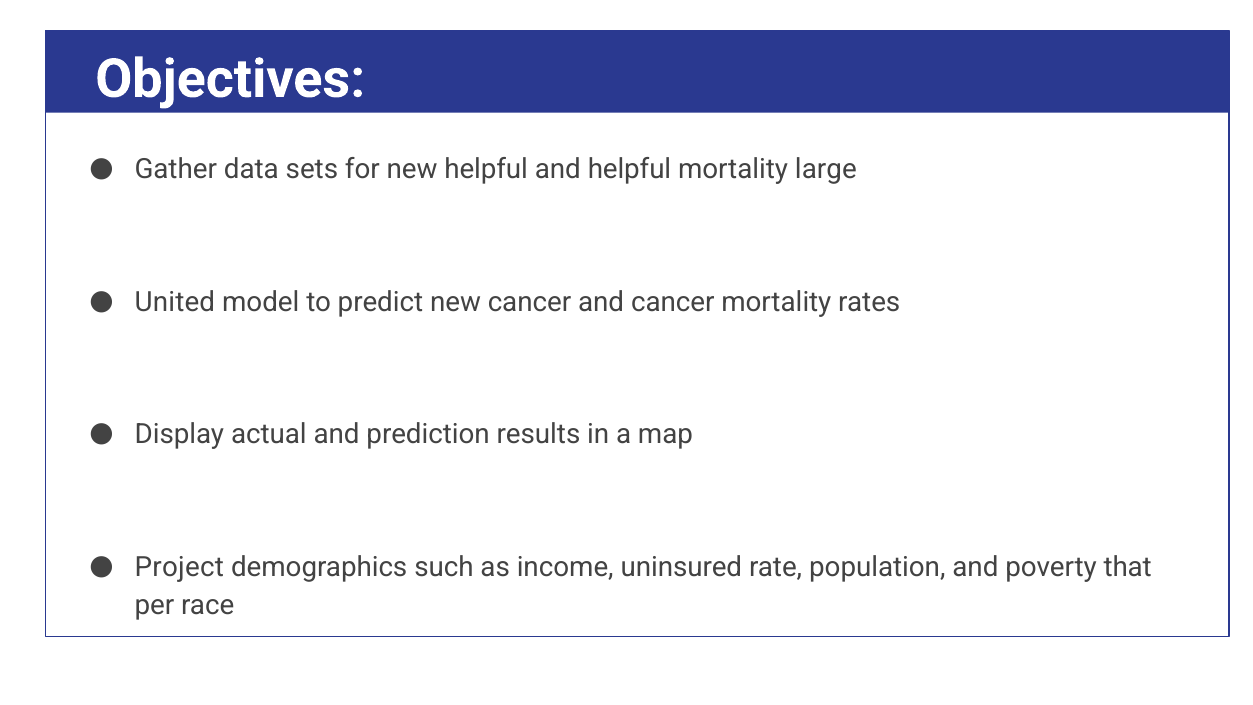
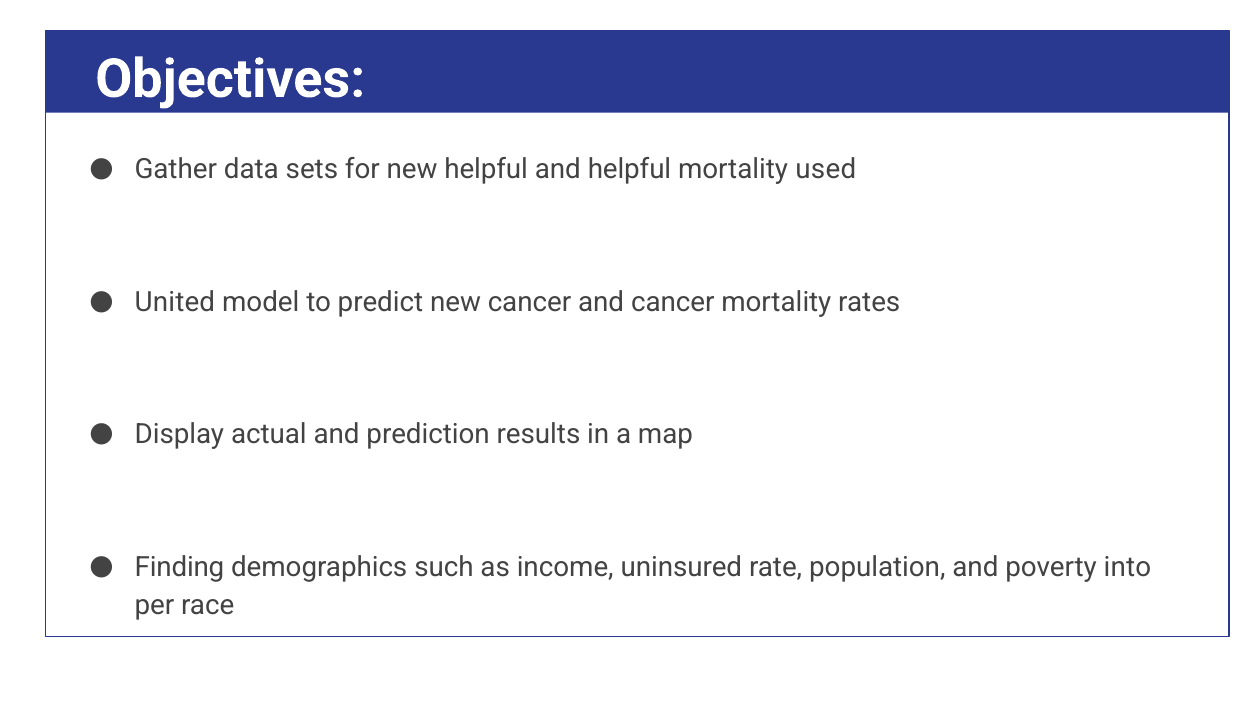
large: large -> used (826, 170)
Project: Project -> Finding (179, 567)
that: that -> into (1127, 567)
